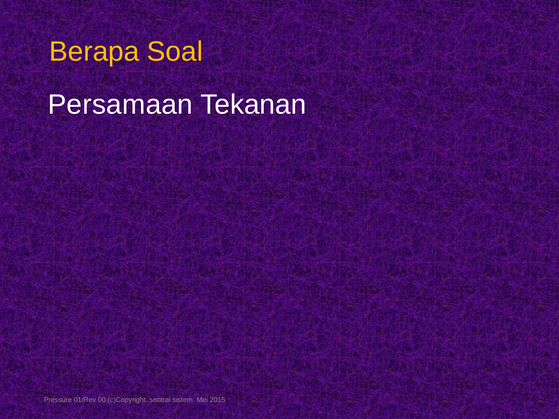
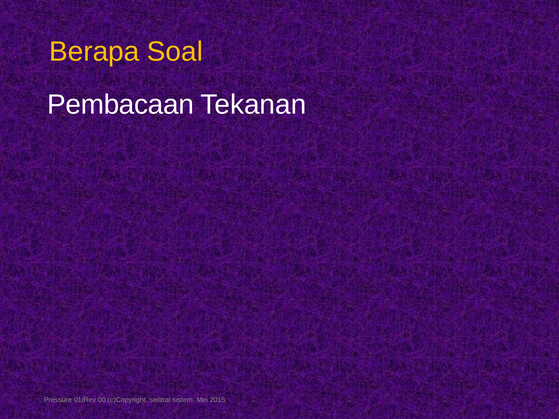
Persamaan: Persamaan -> Pembacaan (121, 105)
